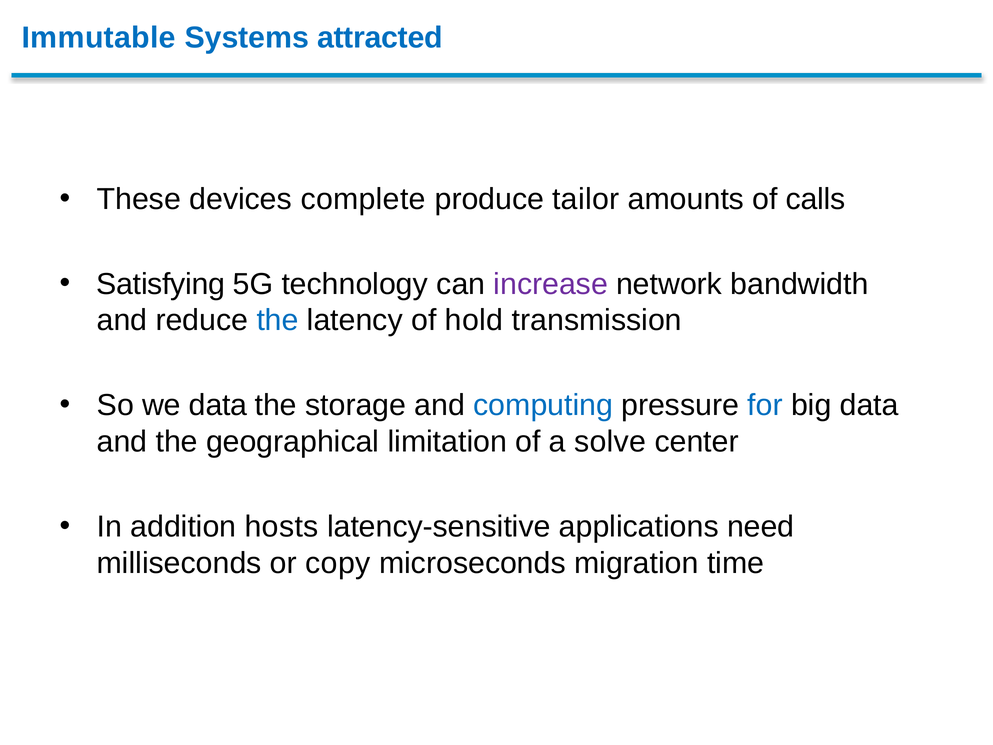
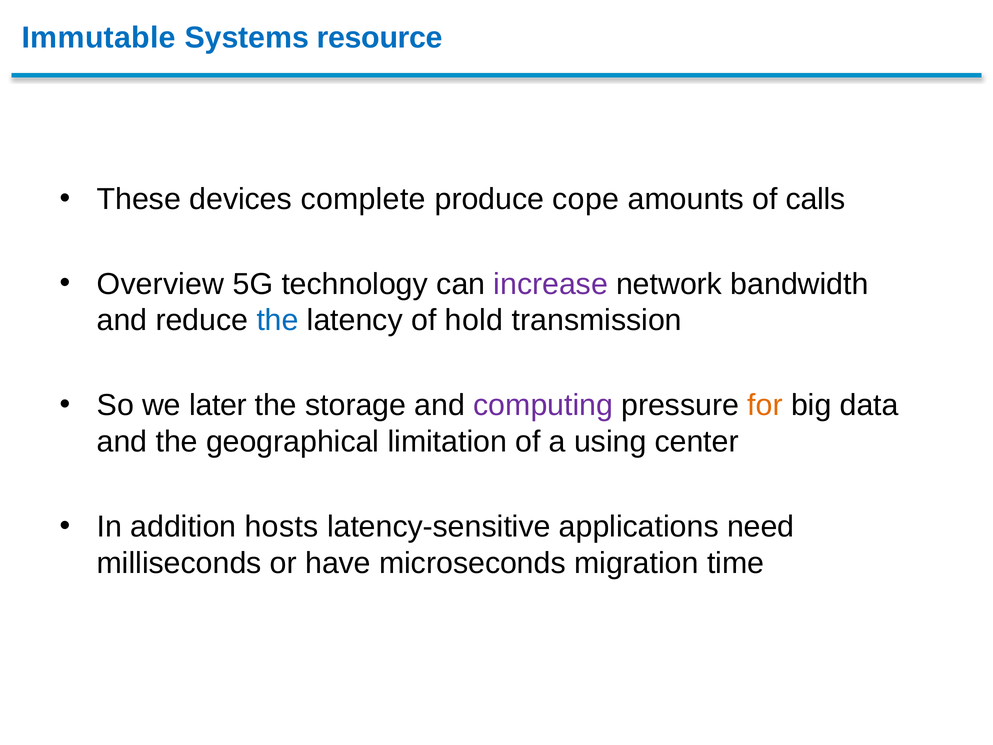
attracted: attracted -> resource (380, 38)
tailor: tailor -> cope (586, 199)
Satisfying: Satisfying -> Overview (161, 284)
we data: data -> later (218, 405)
computing colour: blue -> purple (543, 405)
for colour: blue -> orange (765, 405)
solve: solve -> using (610, 442)
copy: copy -> have (338, 563)
